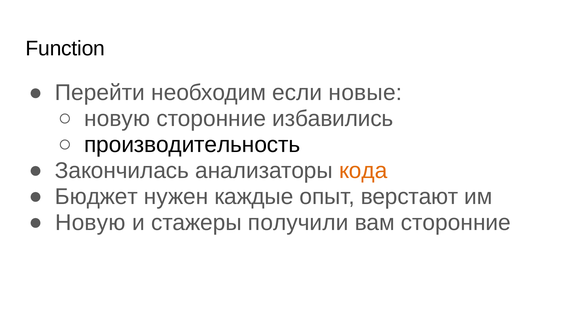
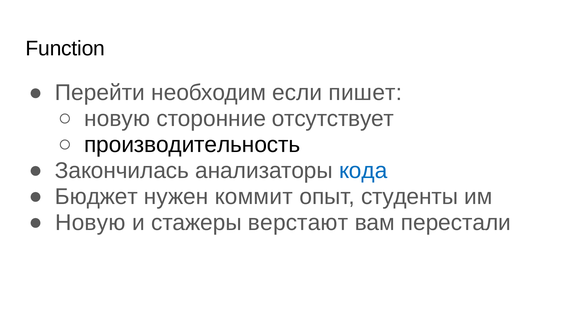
новые: новые -> пишет (365, 93)
избавились: избавились -> отсутствует (333, 119)
кода colour: orange -> blue (363, 170)
каждые: каждые -> коммит (254, 196)
верстают: верстают -> студенты (409, 196)
получили: получили -> верстают (298, 222)
вам сторонние: сторонние -> перестали (456, 222)
